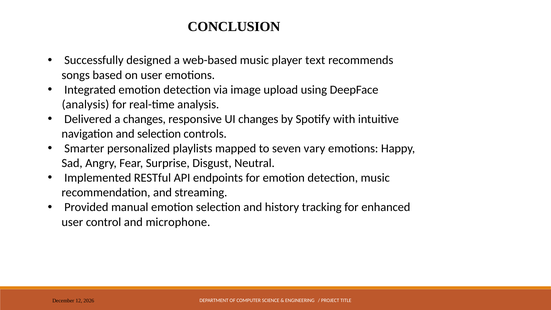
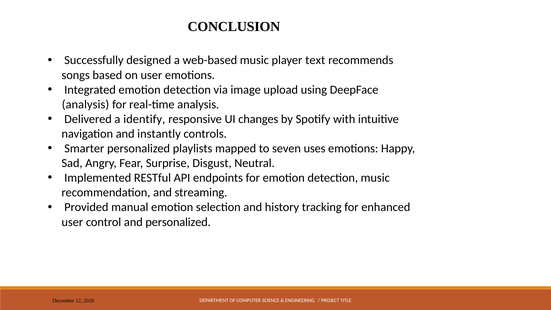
a changes: changes -> identify (144, 119)
and selection: selection -> instantly (159, 134)
vary: vary -> uses (315, 148)
and microphone: microphone -> personalized (178, 222)
